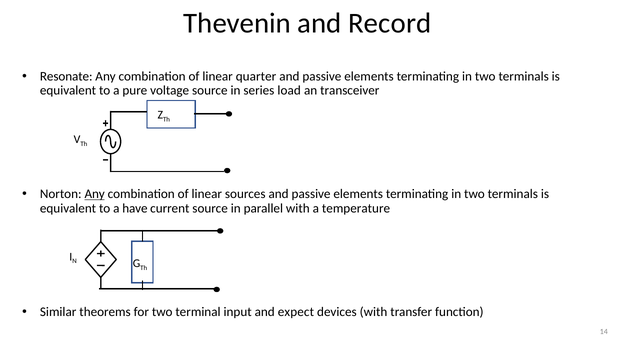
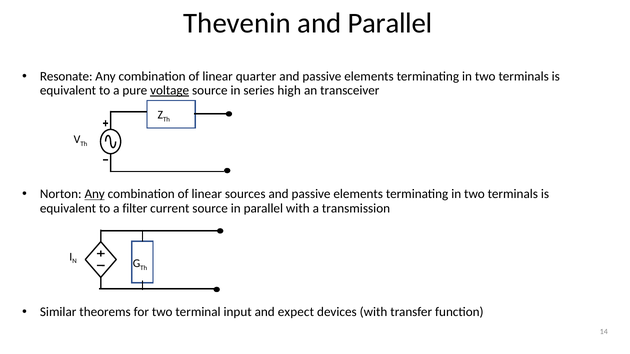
and Record: Record -> Parallel (390, 23)
voltage underline: none -> present (170, 91)
load: load -> high (289, 91)
have: have -> filter (135, 208)
temperature: temperature -> transmission (356, 208)
